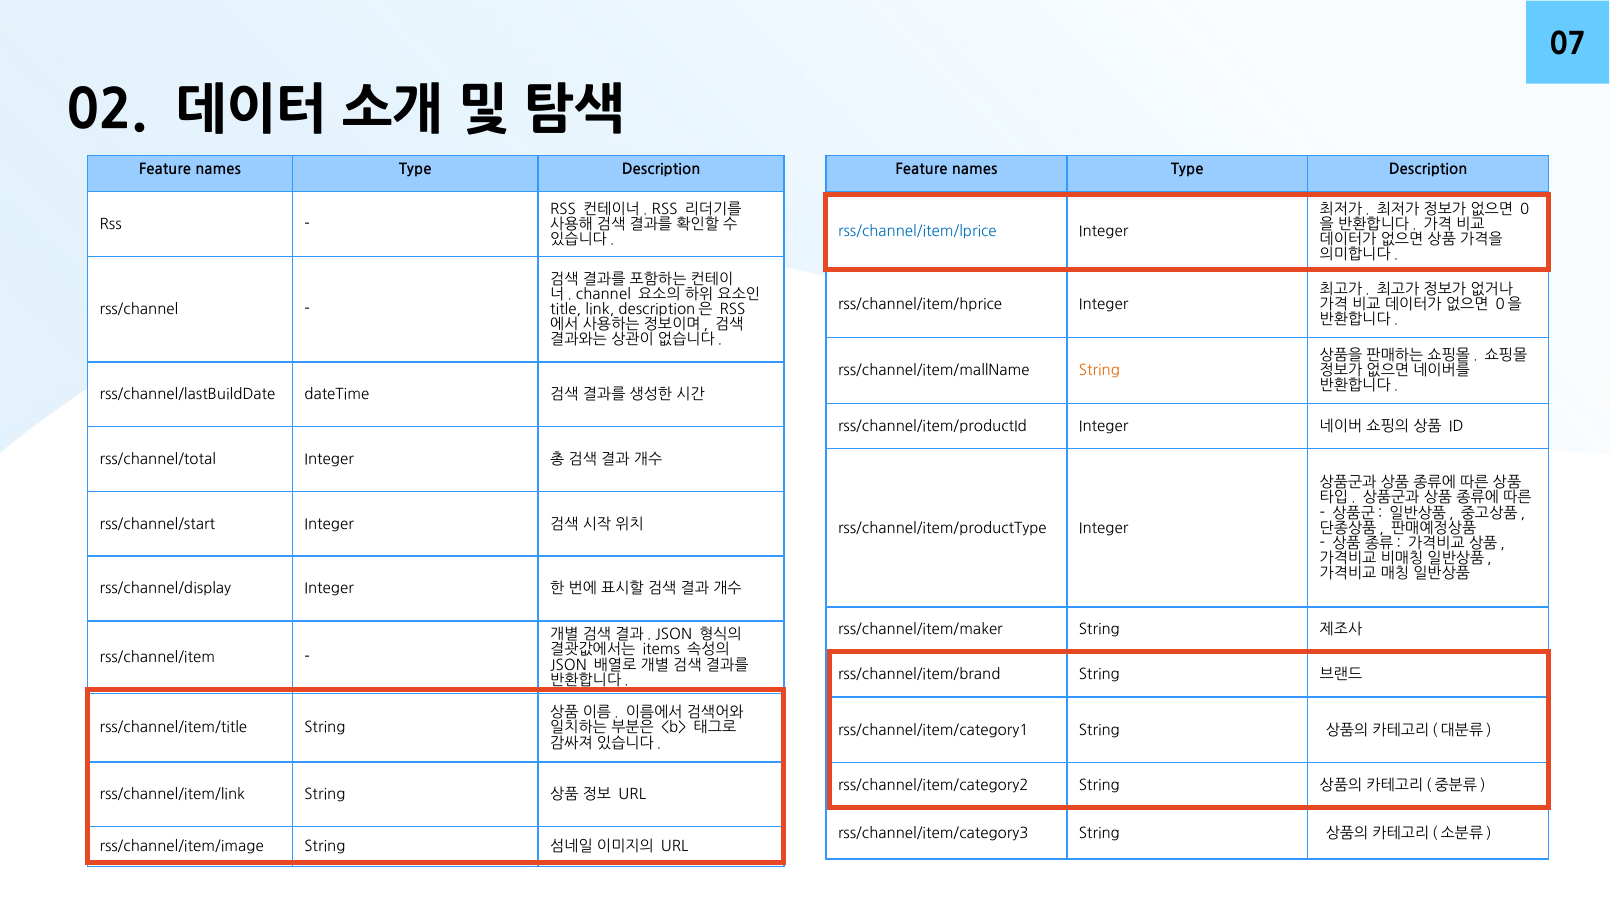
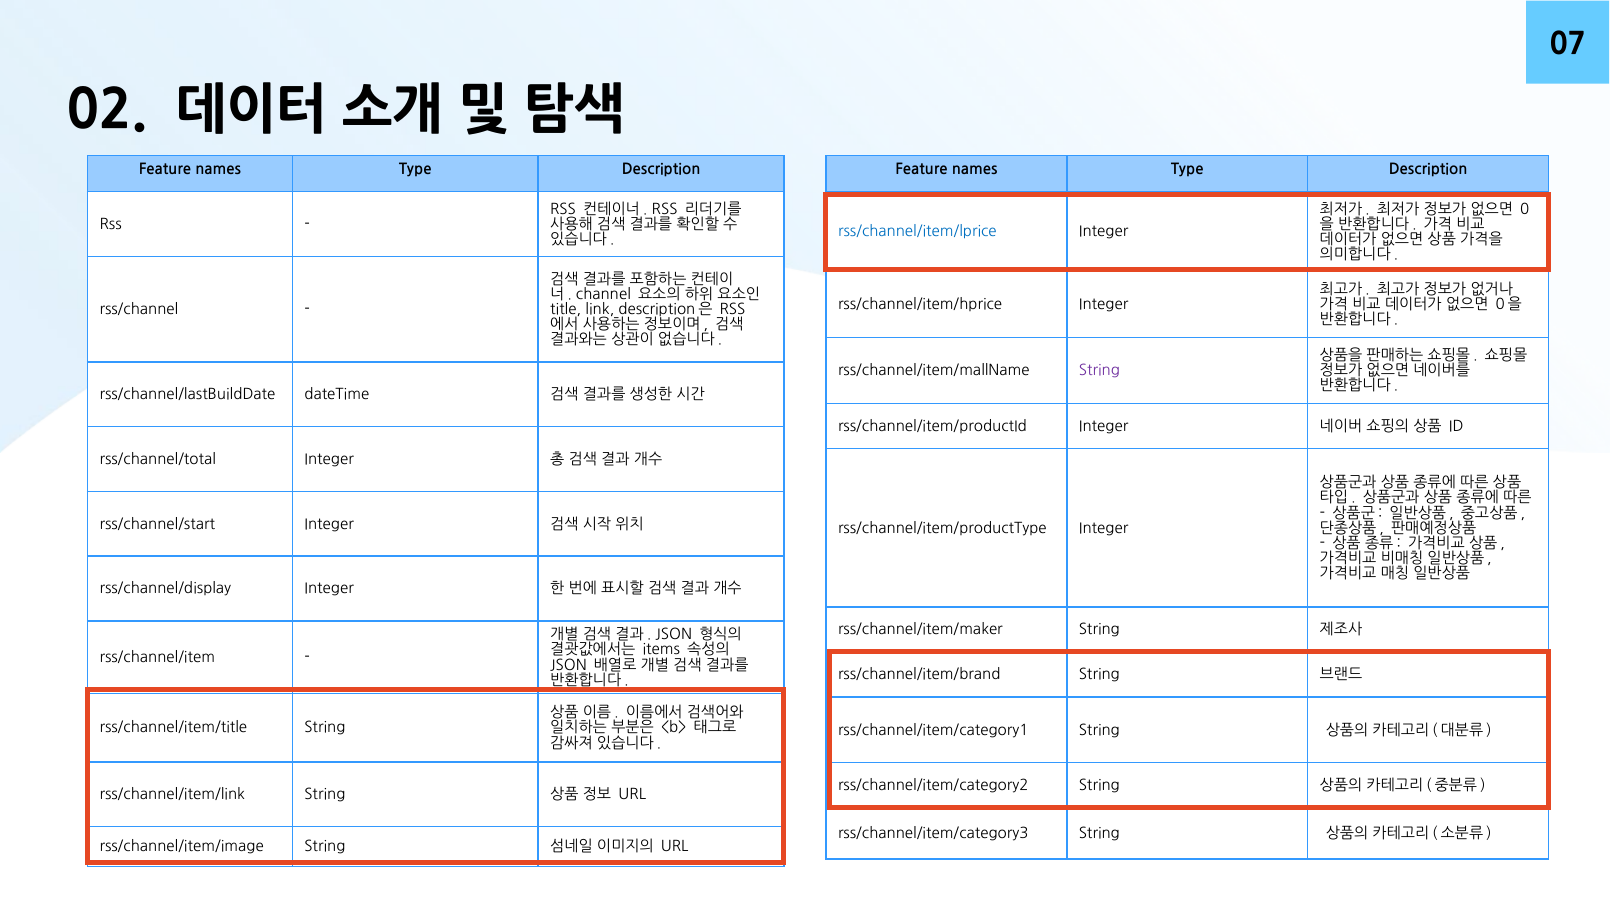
String colour: orange -> purple (1099, 371)
